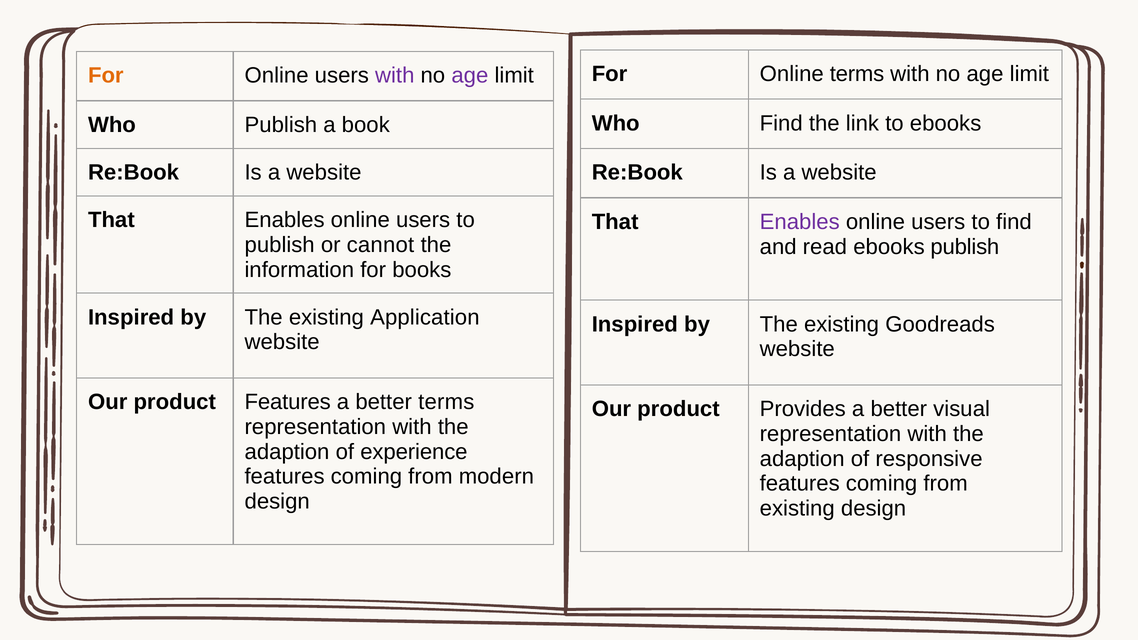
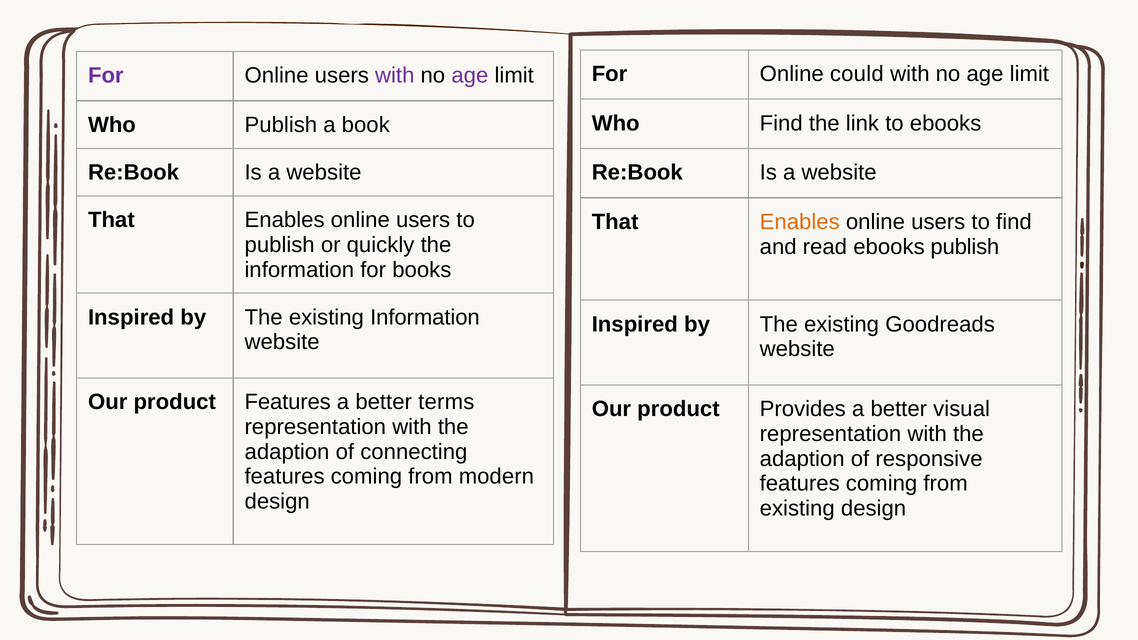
Online terms: terms -> could (857, 74)
For colour: orange -> purple (106, 76)
Enables colour: purple -> orange (800, 222)
cannot: cannot -> quickly (381, 245)
existing Application: Application -> Information (425, 317)
experience: experience -> connecting (414, 452)
